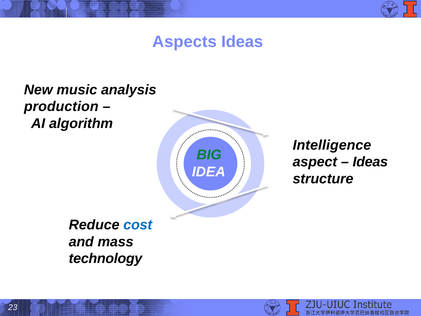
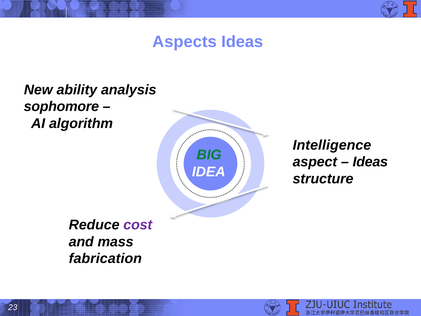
music: music -> ability (77, 90)
production: production -> sophomore (61, 107)
cost colour: blue -> purple (138, 225)
technology: technology -> fabrication (105, 258)
